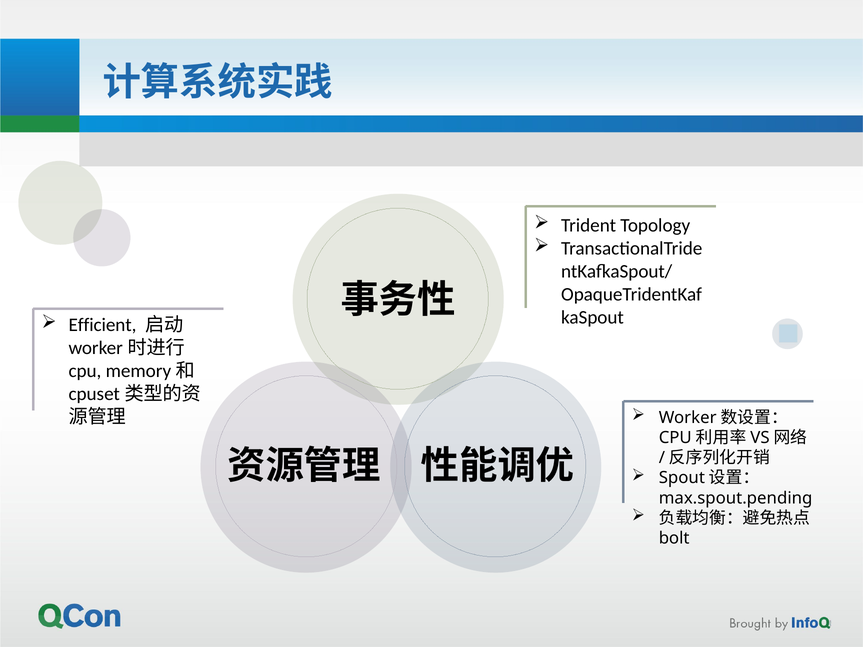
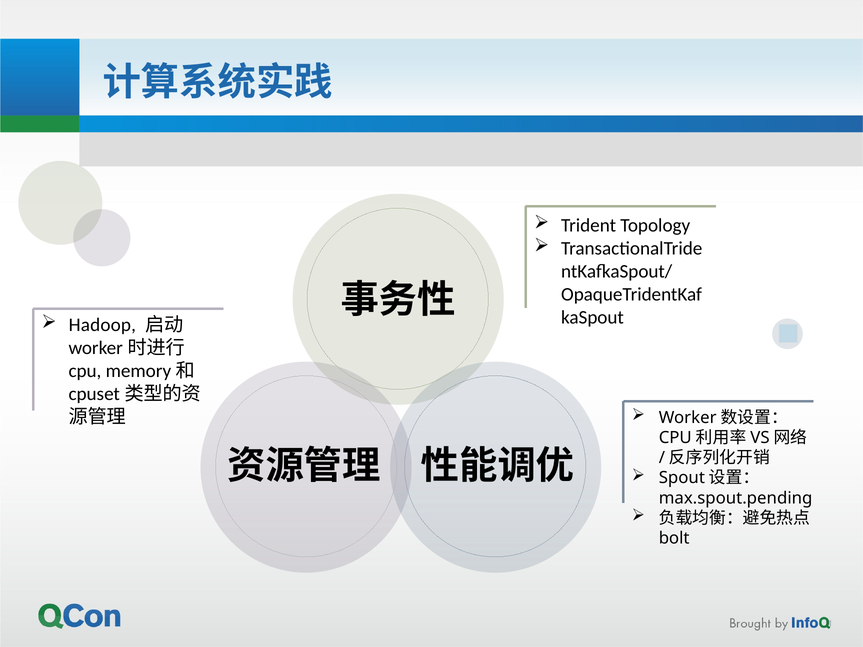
Efficient: Efficient -> Hadoop (102, 325)
